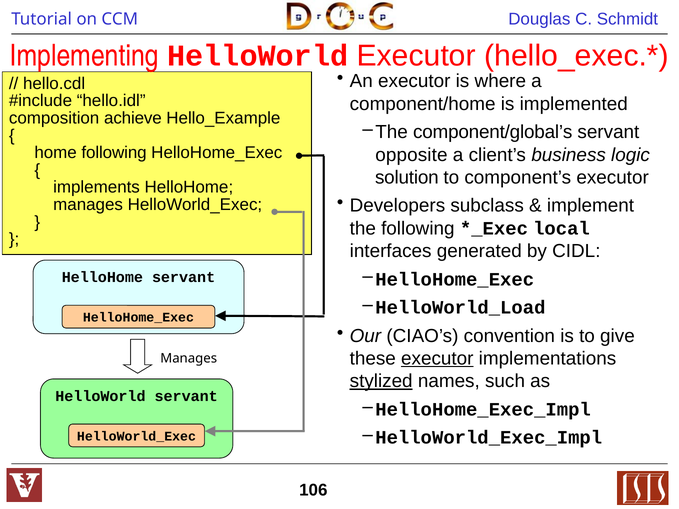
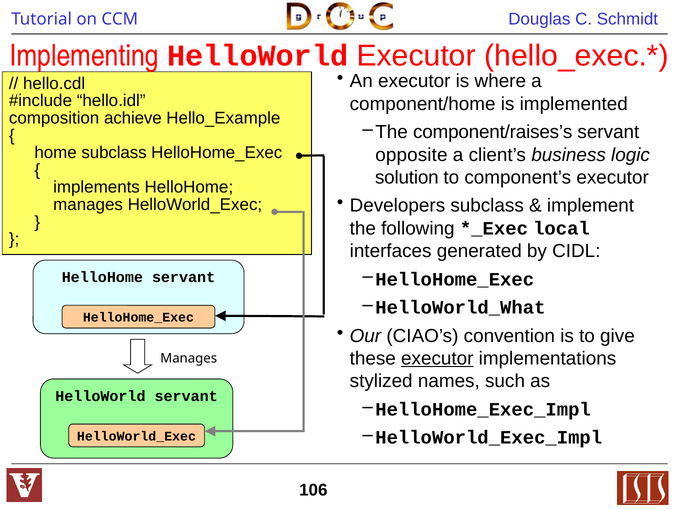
component/global’s: component/global’s -> component/raises’s (493, 132)
home following: following -> subclass (114, 153)
HelloWorld_Load: HelloWorld_Load -> HelloWorld_What (460, 308)
stylized underline: present -> none (381, 381)
